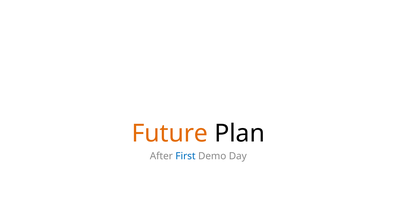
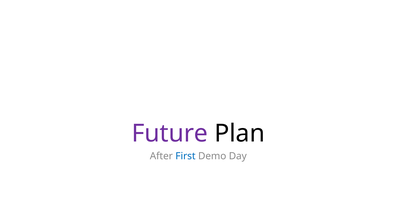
Future colour: orange -> purple (170, 134)
